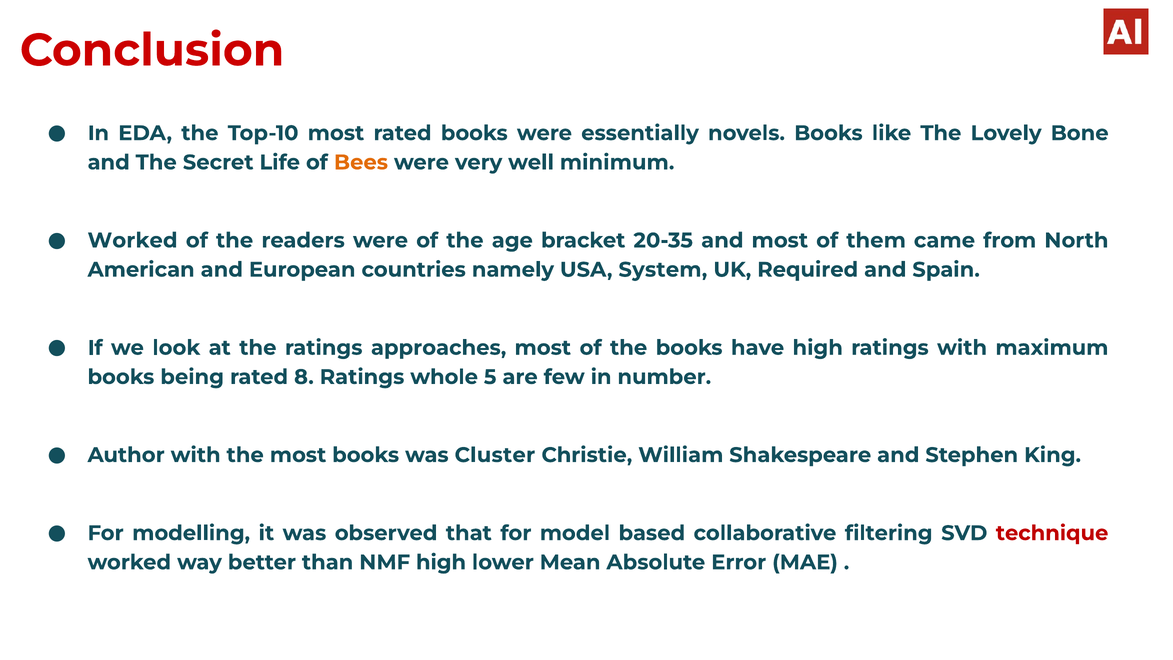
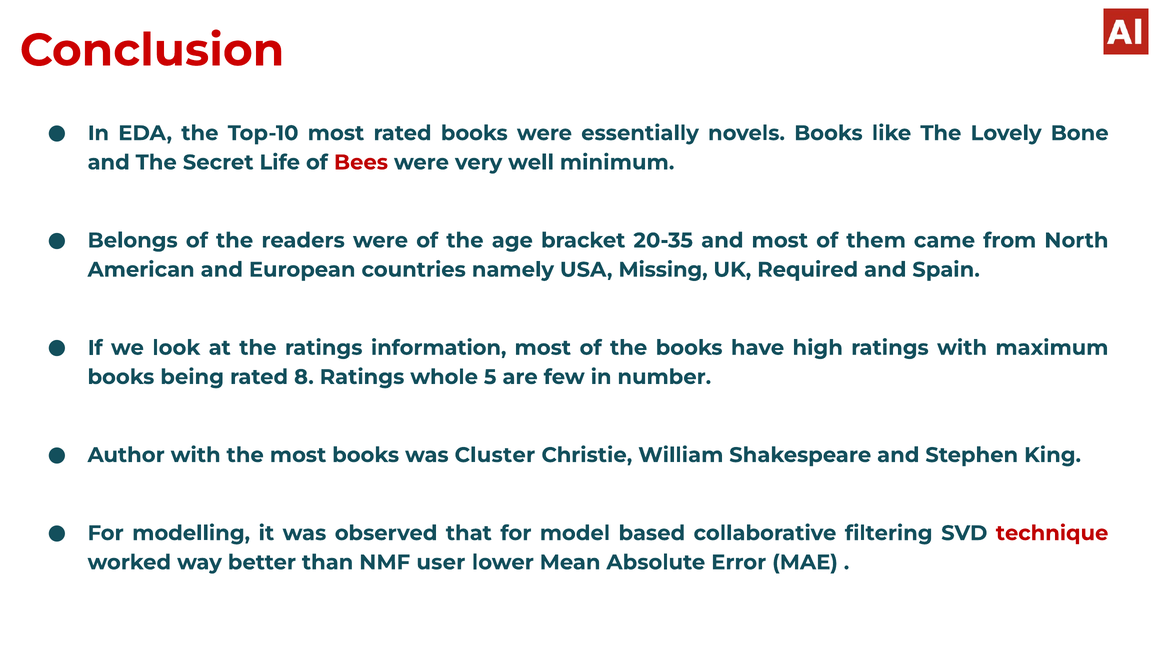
Bees colour: orange -> red (361, 162)
Worked: Worked -> Belongs (133, 240)
System: System -> Missing (663, 270)
approaches: approaches -> information (439, 348)
NMF high: high -> user (441, 562)
